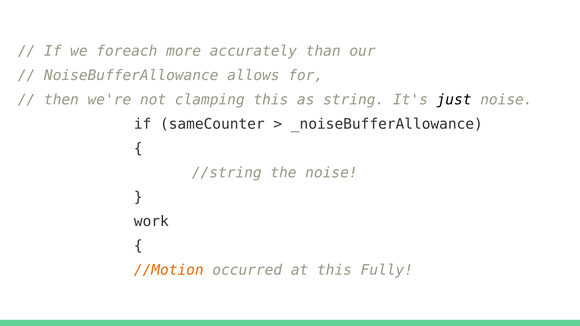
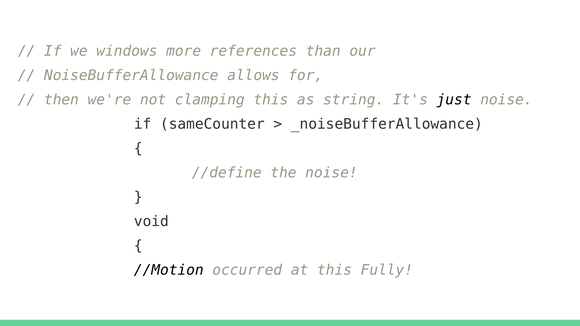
foreach: foreach -> windows (127, 51)
accurately: accurately -> references (253, 51)
//string: //string -> //define (227, 173)
work: work -> void (151, 222)
//Motion colour: orange -> black (169, 270)
